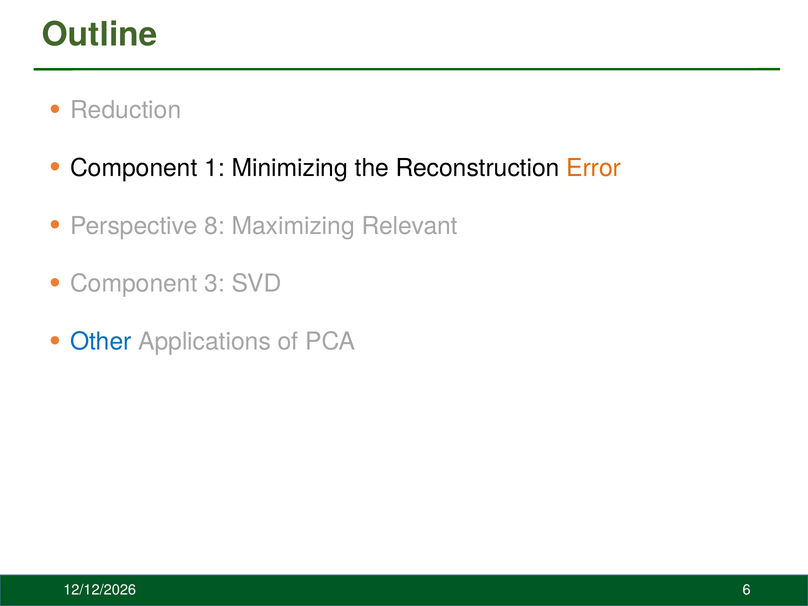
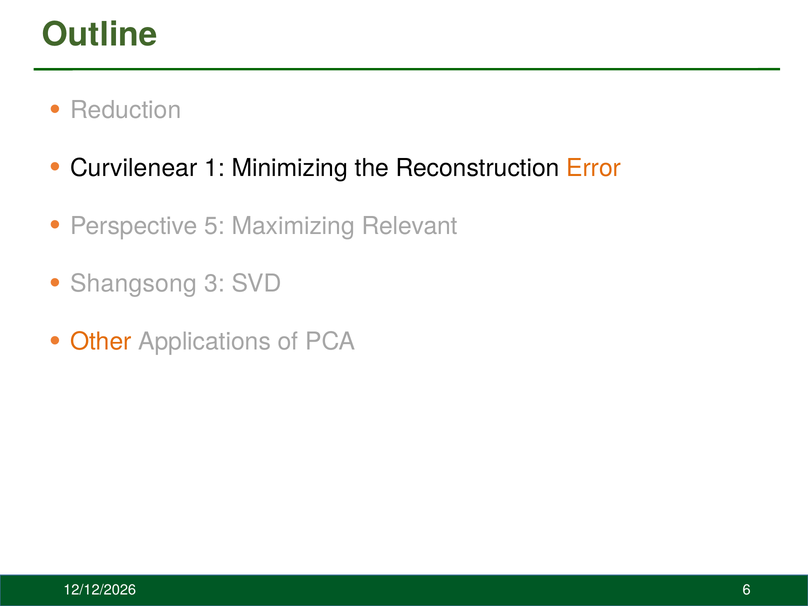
Component: Component -> Curvilenear (134, 168)
8: 8 -> 5 (215, 226)
Component: Component -> Shangsong (134, 284)
Other colour: blue -> orange (101, 342)
